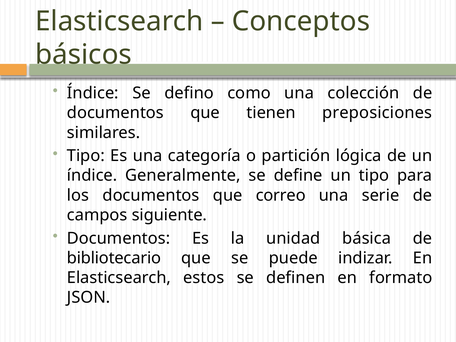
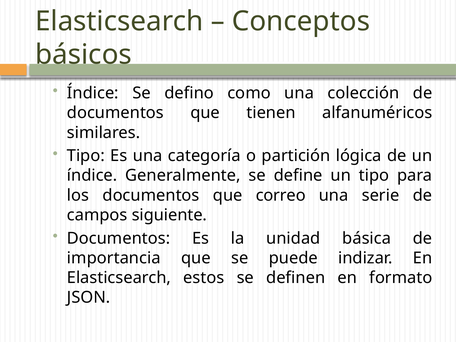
preposiciones: preposiciones -> alfanuméricos (377, 113)
bibliotecario: bibliotecario -> importancia (114, 258)
